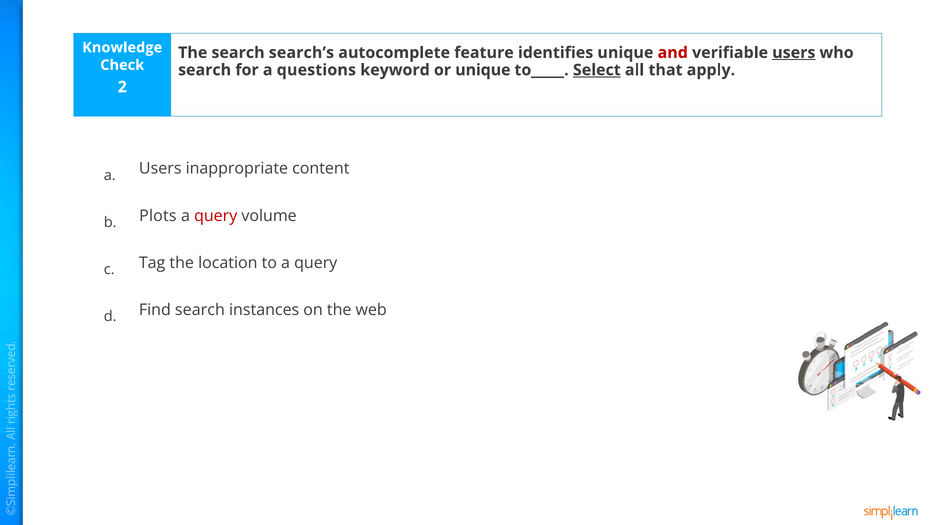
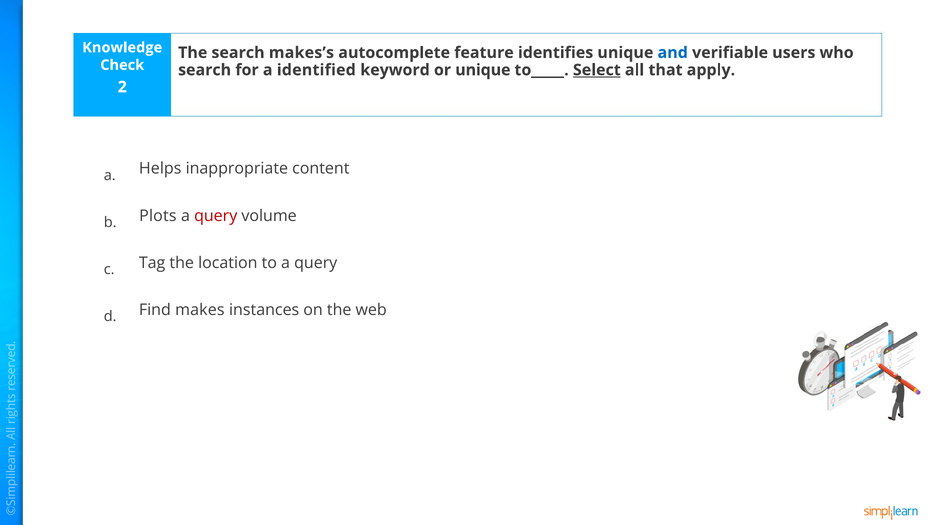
search’s: search’s -> makes’s (301, 53)
and colour: red -> blue (673, 53)
users underline: present -> none (794, 53)
questions: questions -> identified (316, 70)
Users: Users -> Helps (160, 169)
Find search: search -> makes (200, 310)
